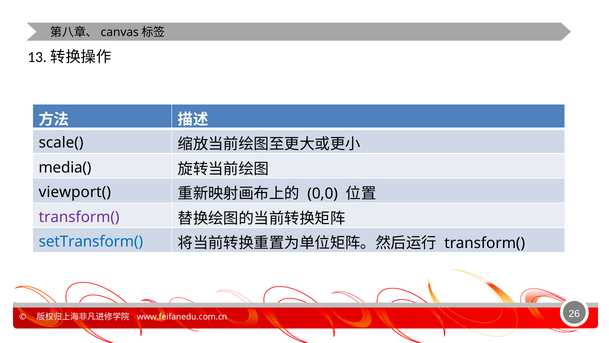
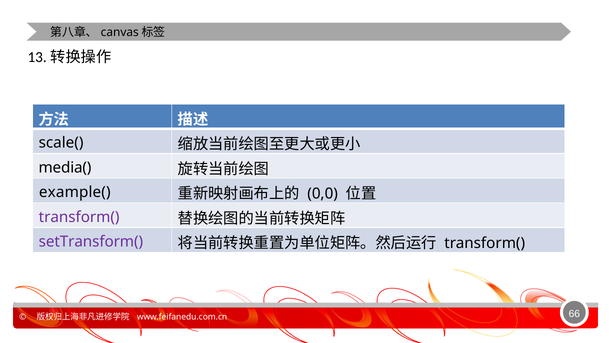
viewport(: viewport( -> example( (75, 192)
setTransform( colour: blue -> purple (91, 242)
26: 26 -> 66 (574, 314)
